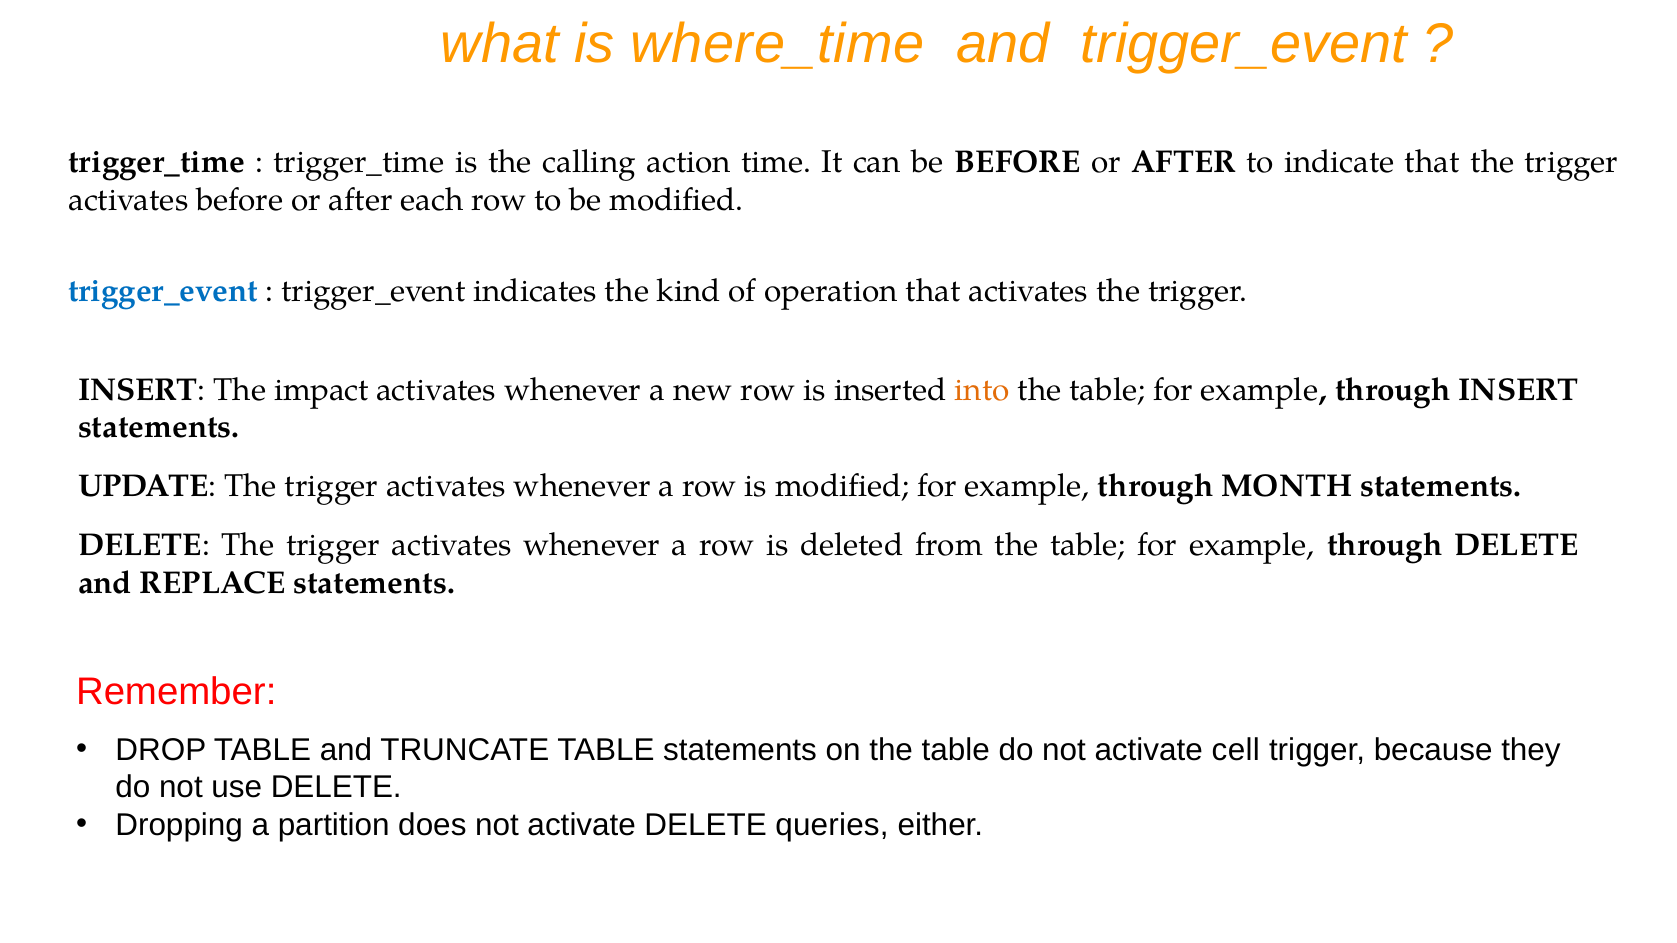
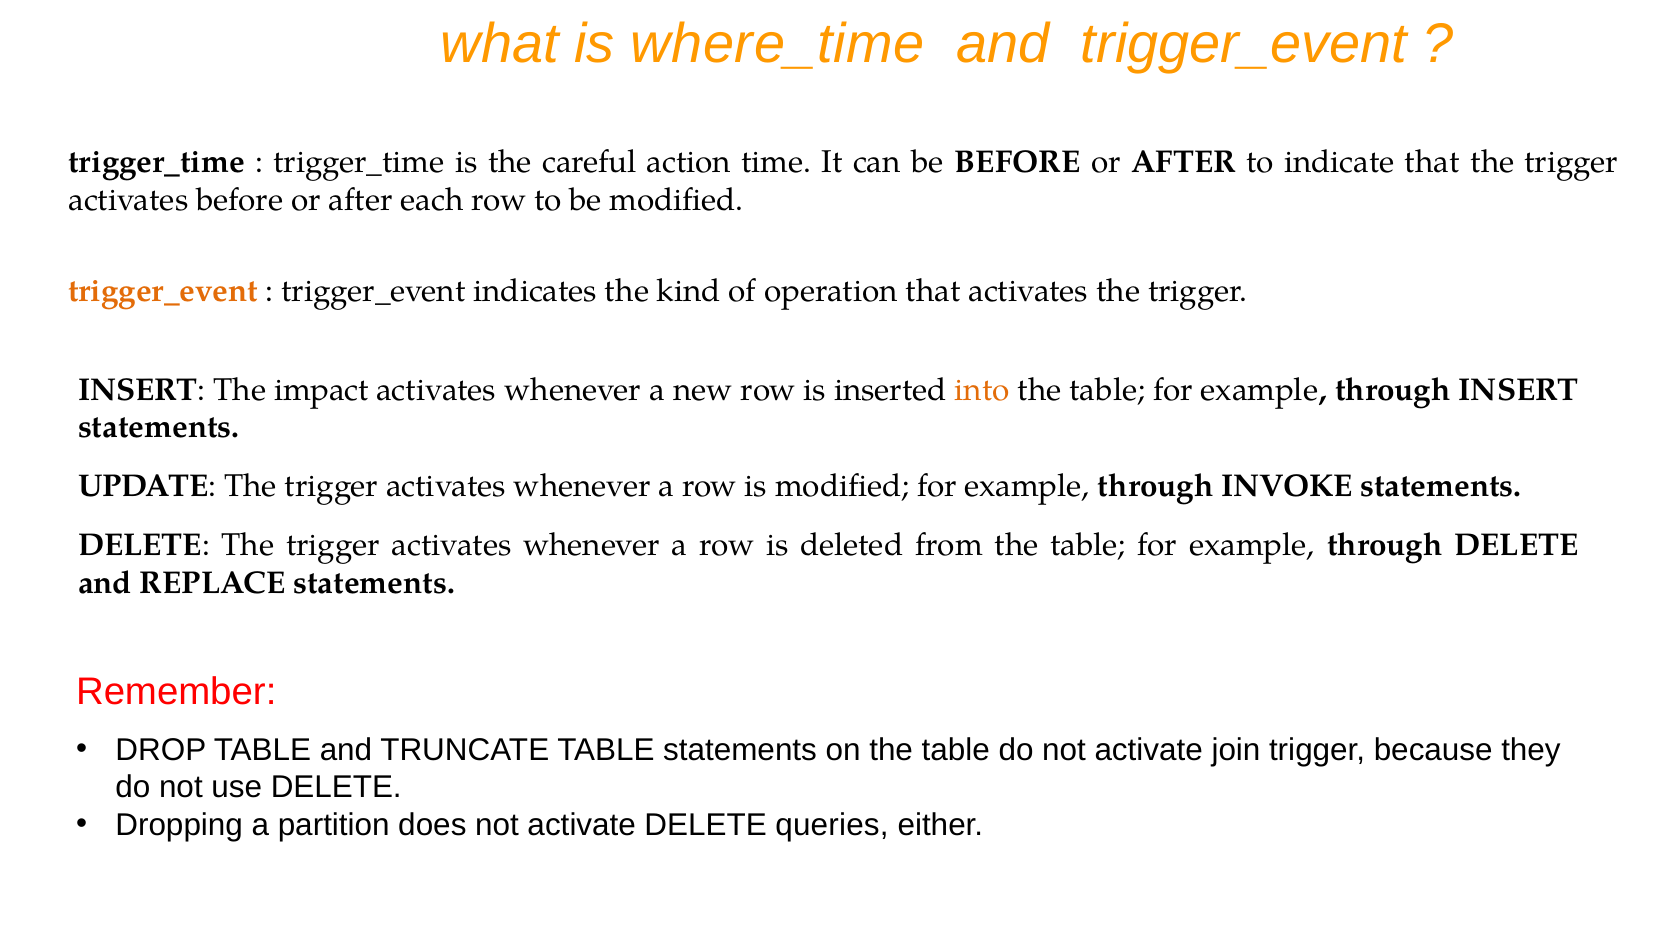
calling: calling -> careful (589, 162)
trigger_event colour: blue -> orange (163, 291)
MONTH: MONTH -> INVOKE (1287, 486)
cell: cell -> join (1236, 750)
